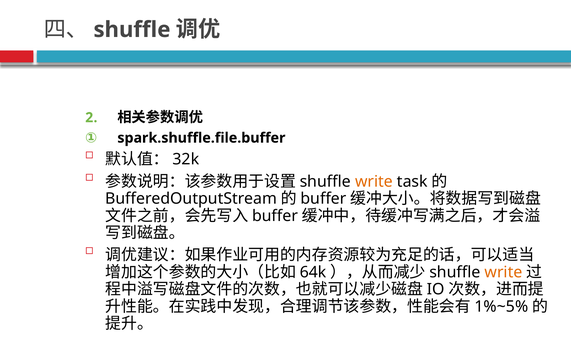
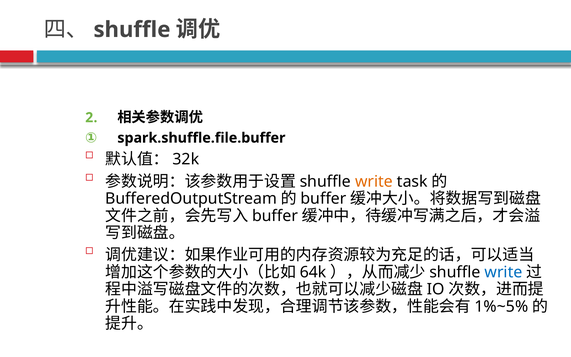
write colour: orange -> blue (504, 272)
